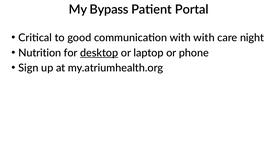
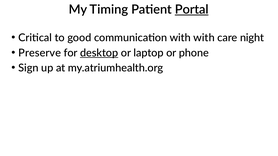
Bypass: Bypass -> Timing (109, 10)
Portal underline: none -> present (192, 10)
Nutrition: Nutrition -> Preserve (40, 53)
